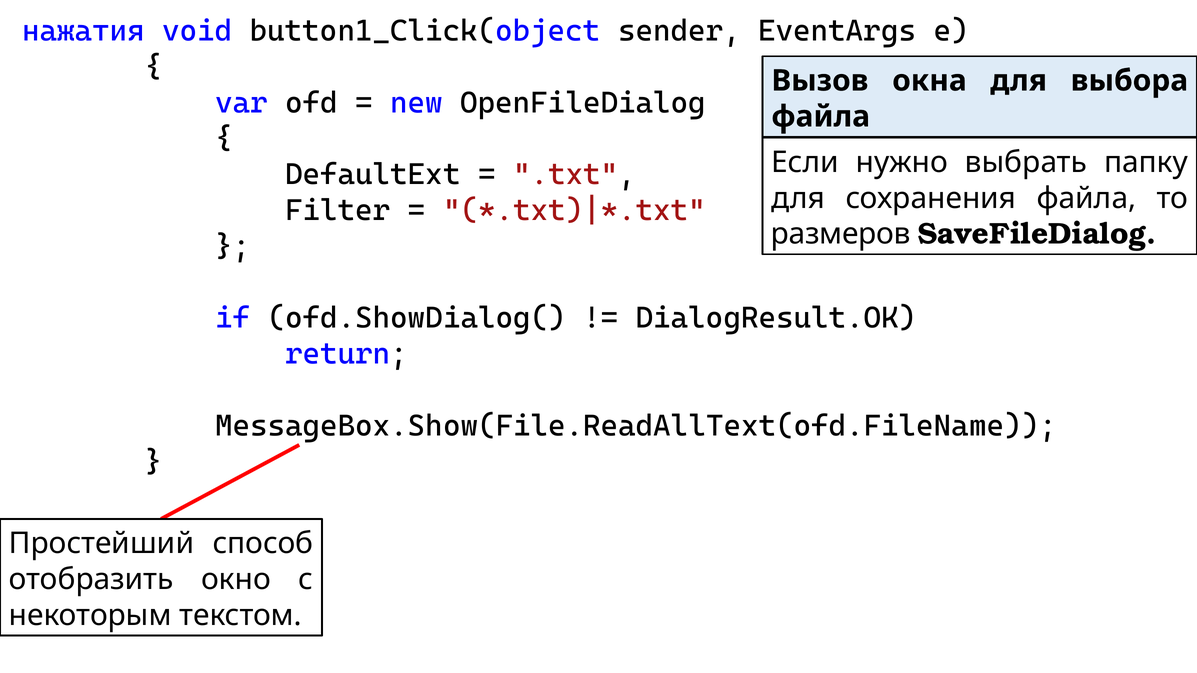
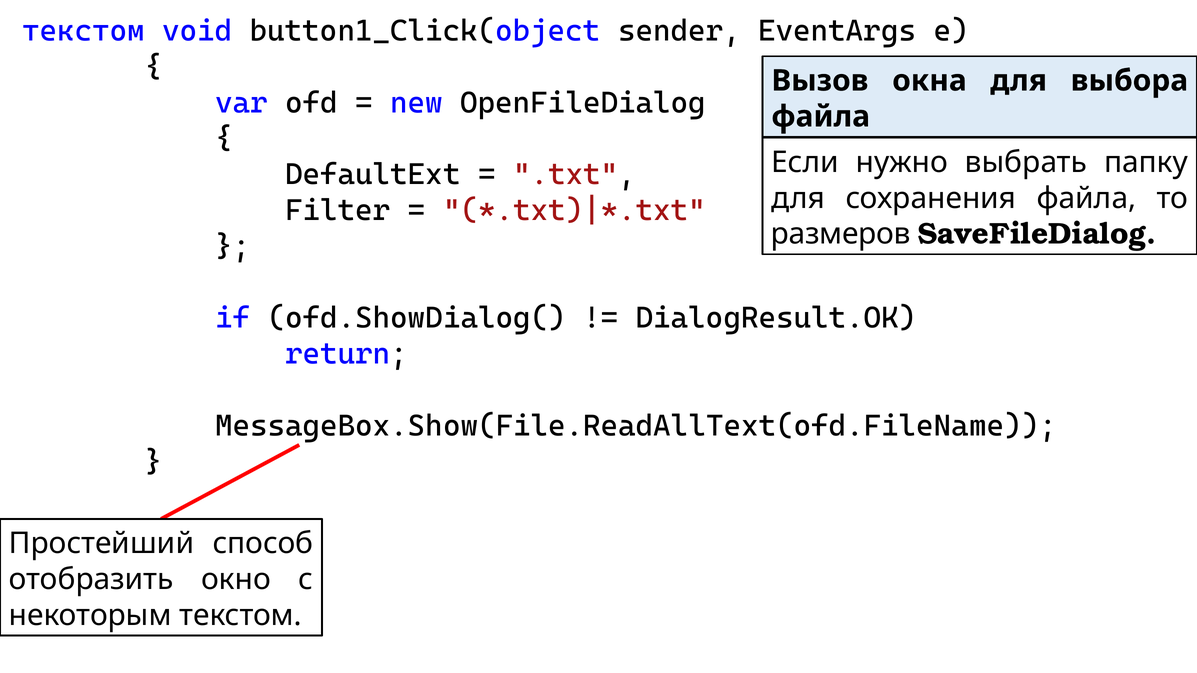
нажатия: нажатия -> текстом (84, 31)
